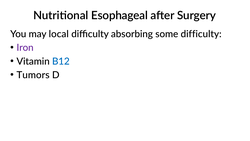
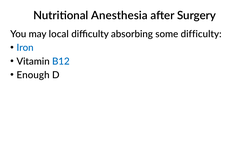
Esophageal: Esophageal -> Anesthesia (119, 15)
Iron colour: purple -> blue (25, 48)
Tumors: Tumors -> Enough (33, 75)
